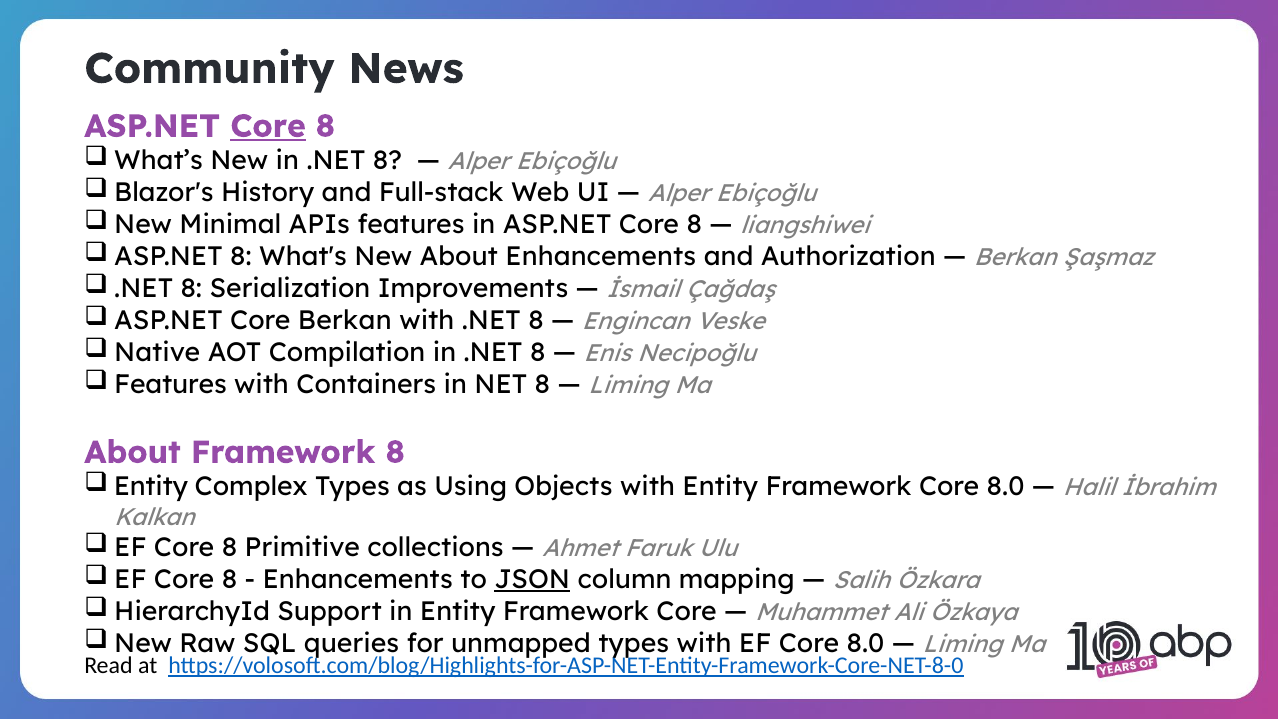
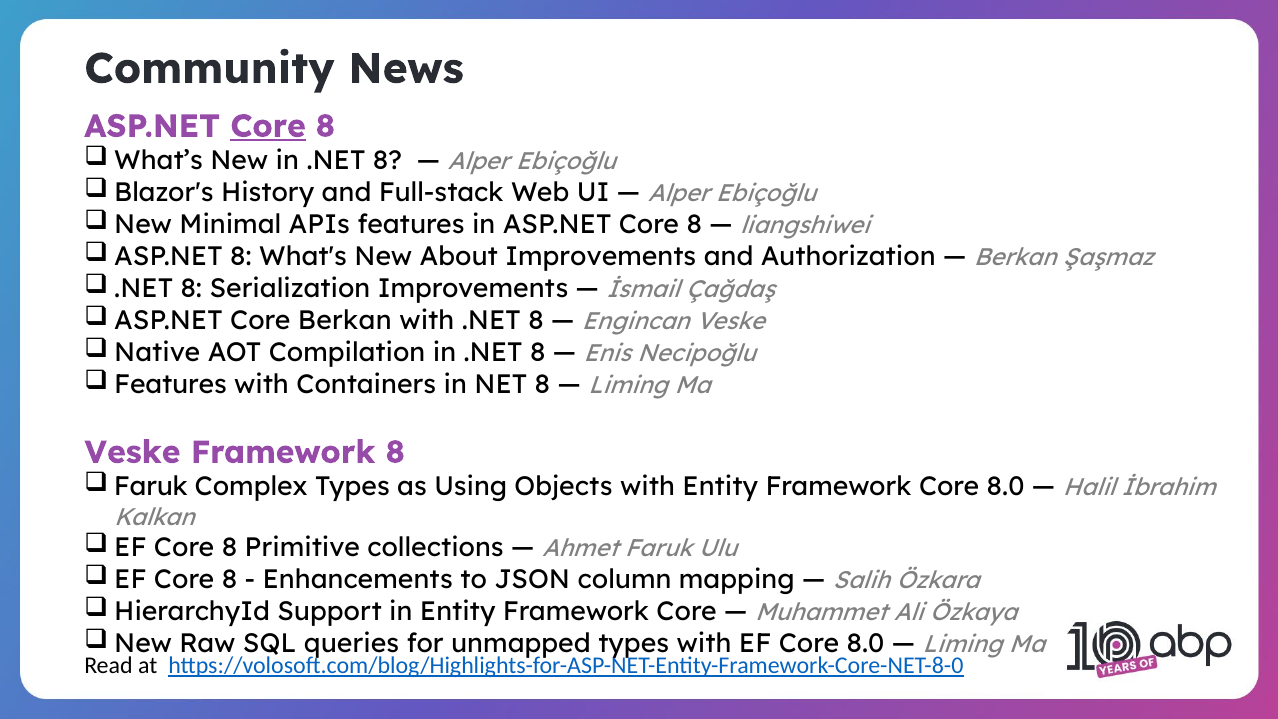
About Enhancements: Enhancements -> Improvements (601, 257)
About: About -> Veske (132, 452)
Entity: Entity -> Faruk (151, 487)
JSON underline: present -> none (532, 580)
